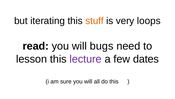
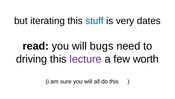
stuff colour: orange -> blue (94, 21)
loops: loops -> dates (149, 21)
lesson: lesson -> driving (32, 59)
dates: dates -> worth (146, 59)
